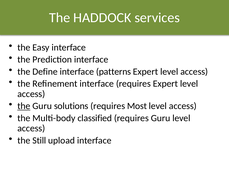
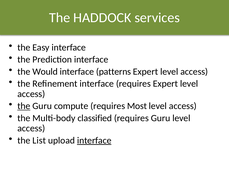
Define: Define -> Would (45, 72)
solutions: solutions -> compute (71, 106)
Still: Still -> List (39, 141)
interface underline: none -> present (94, 141)
